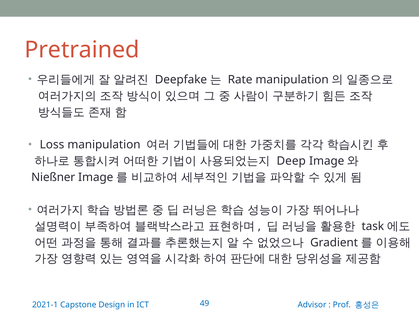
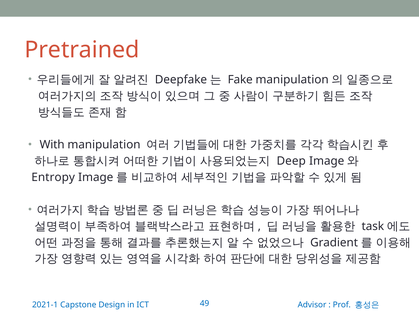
Rate: Rate -> Fake (240, 80)
Loss: Loss -> With (52, 145)
Nießner: Nießner -> Entropy (53, 178)
